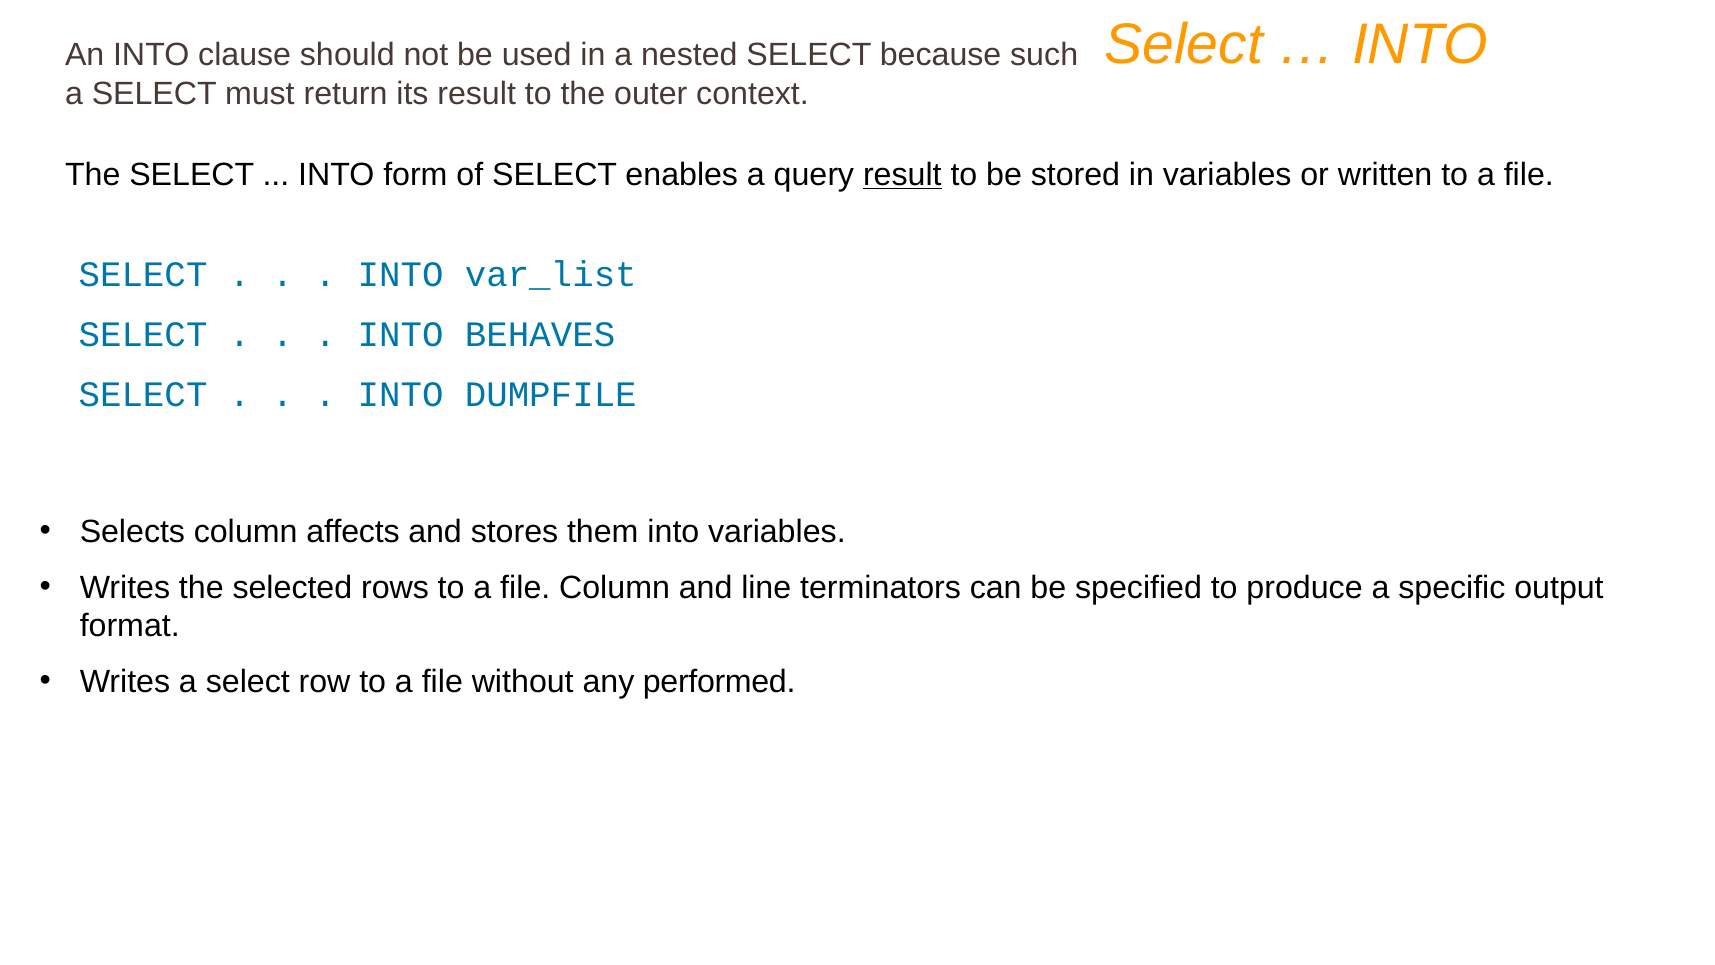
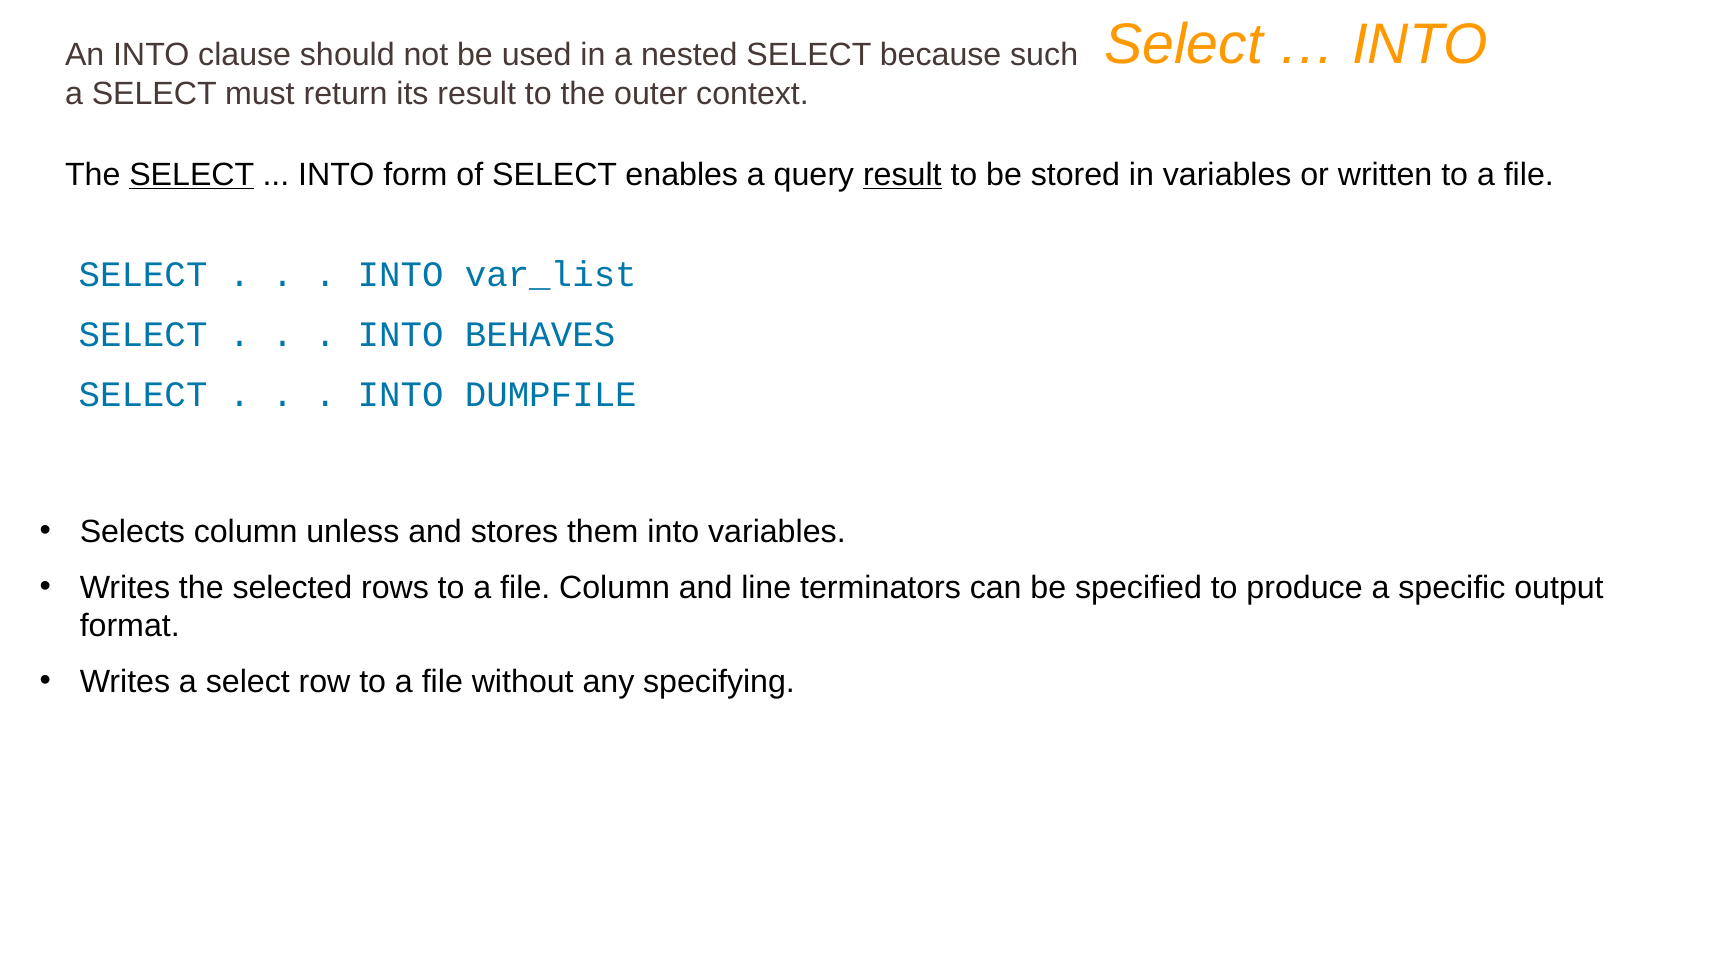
SELECT underline: none -> present (192, 175)
affects: affects -> unless (353, 532)
performed: performed -> specifying (719, 682)
